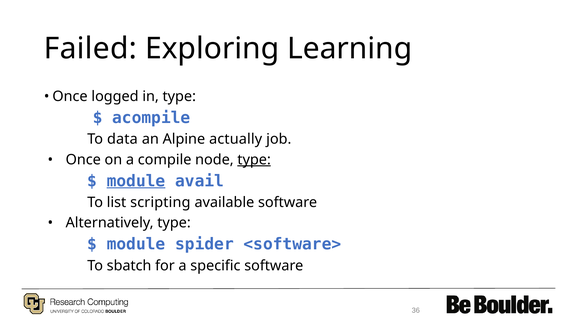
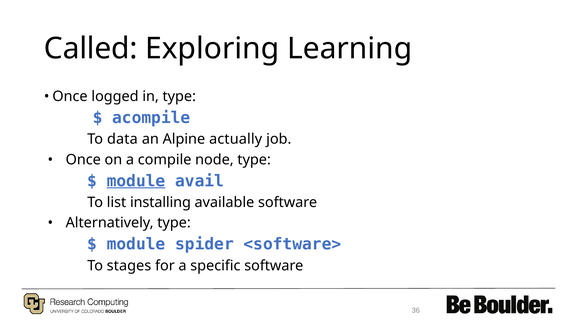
Failed: Failed -> Called (91, 48)
type underline: present -> none (254, 159)
scripting: scripting -> installing (160, 202)
sbatch: sbatch -> stages (129, 265)
